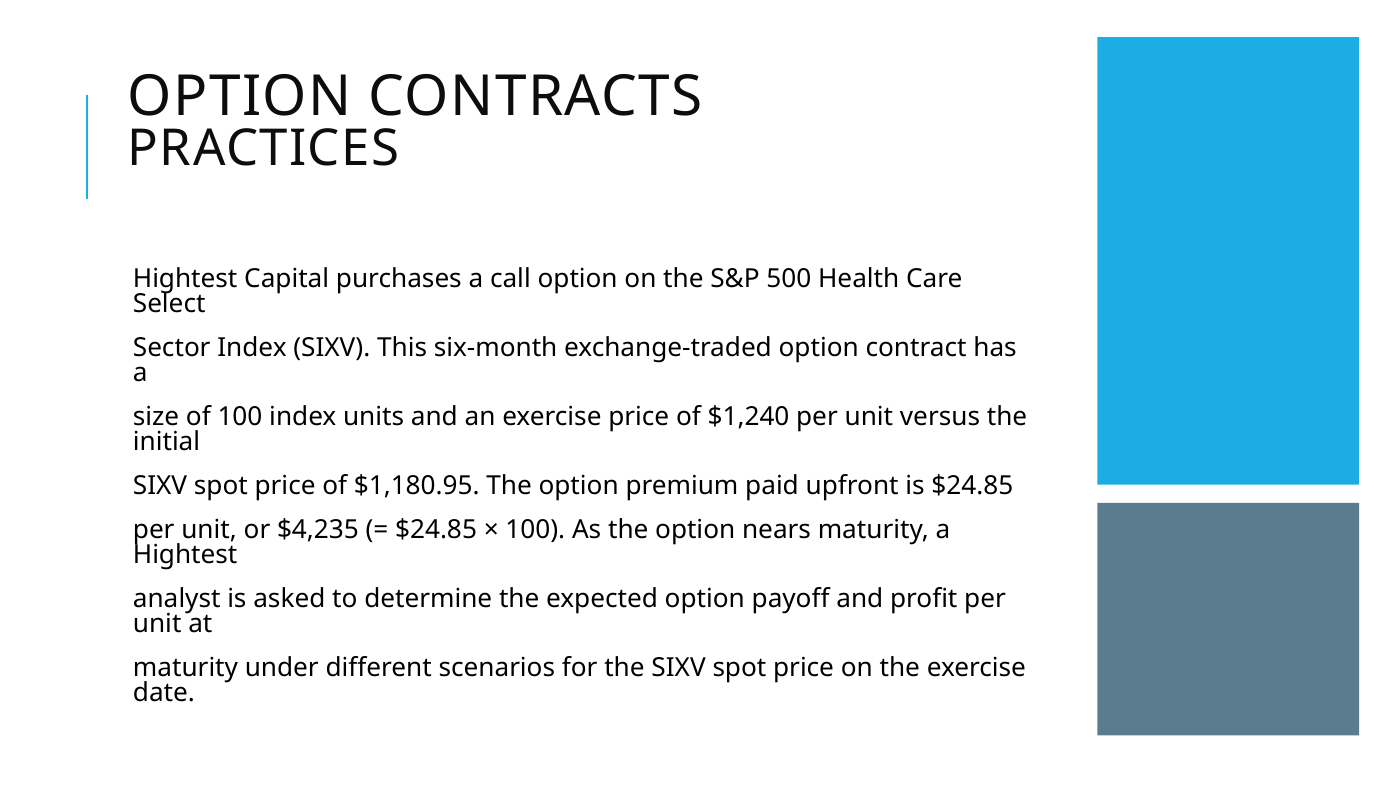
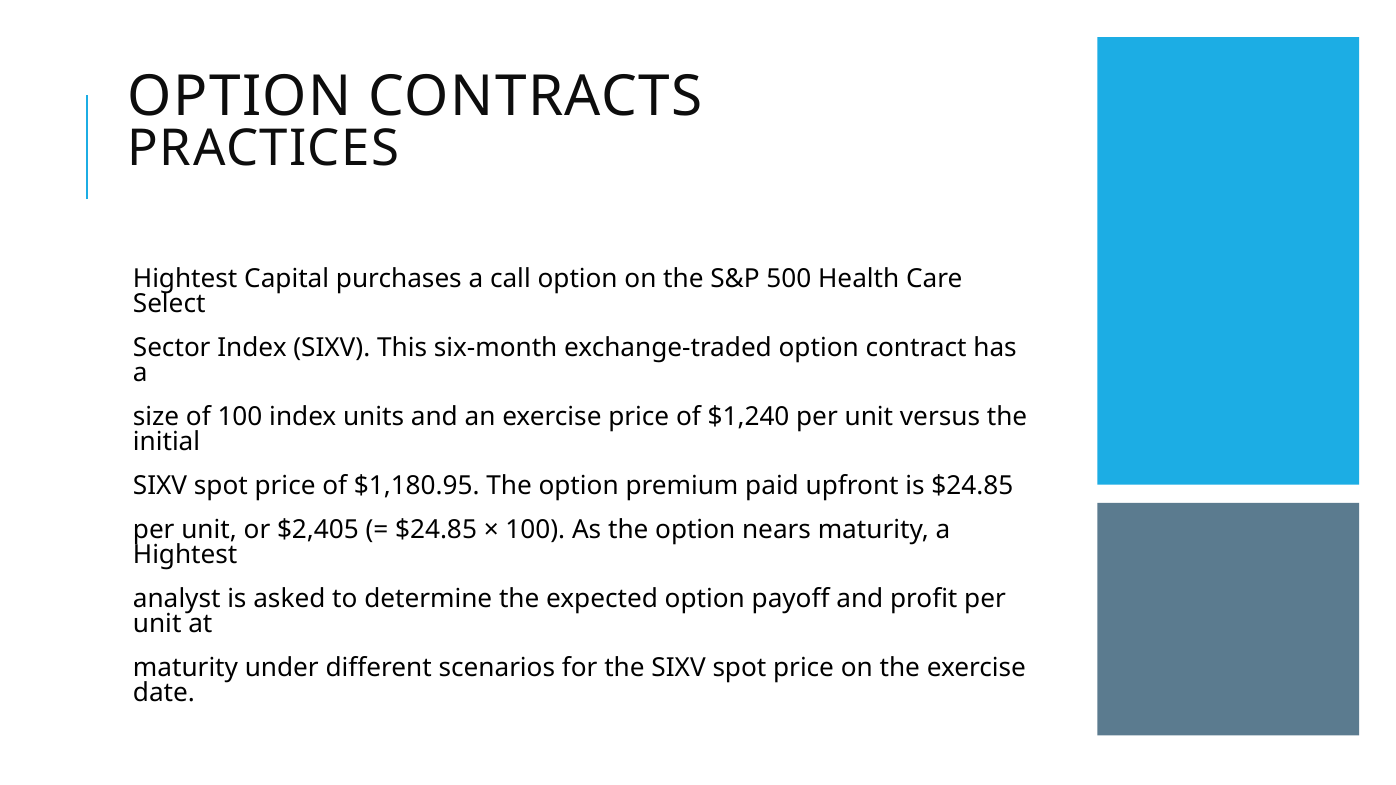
$4,235: $4,235 -> $2,405 (318, 530)
